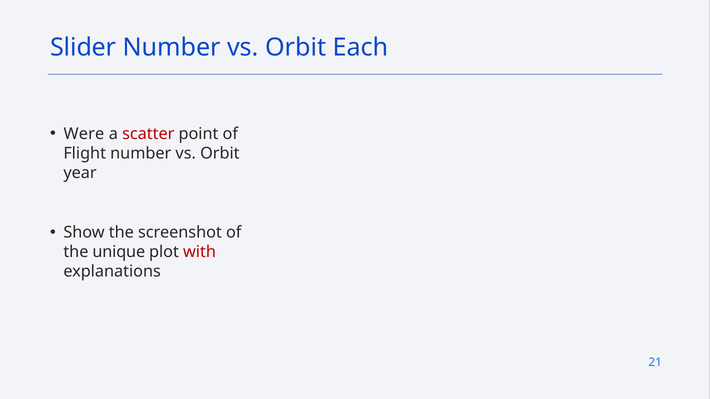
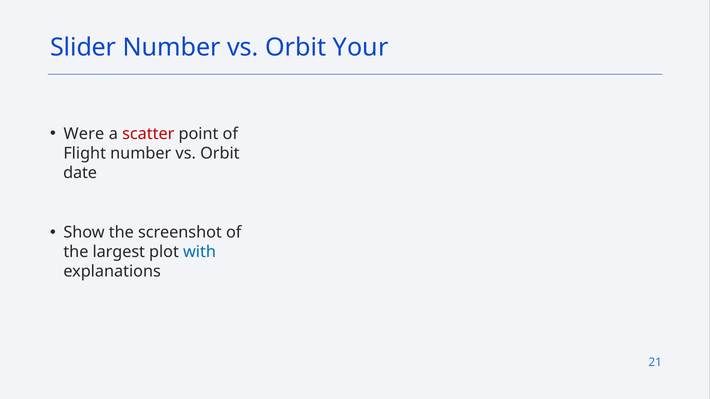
Each: Each -> Your (361, 47)
year: year -> date (80, 173)
unique: unique -> largest (119, 252)
with colour: red -> blue (200, 252)
